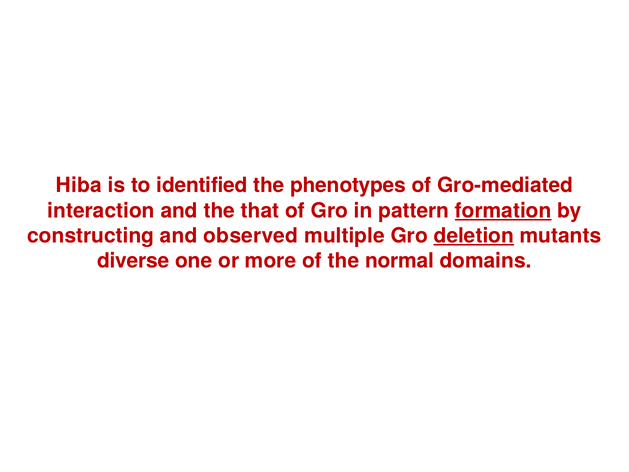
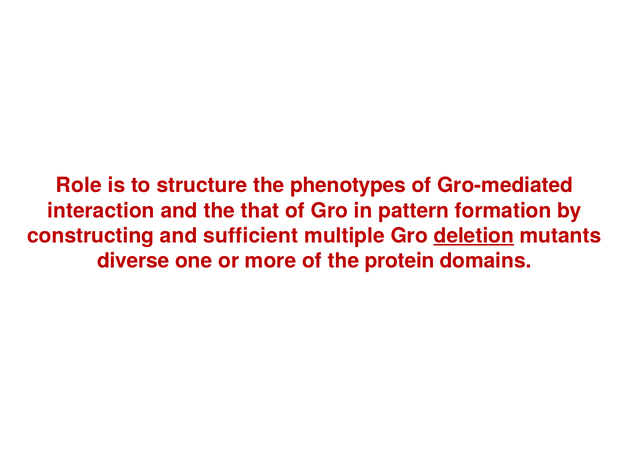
Hiba: Hiba -> Role (79, 185)
identified: identified -> structure (202, 185)
formation underline: present -> none (503, 211)
observed: observed -> sufficient (251, 236)
normal: normal -> protein (400, 261)
